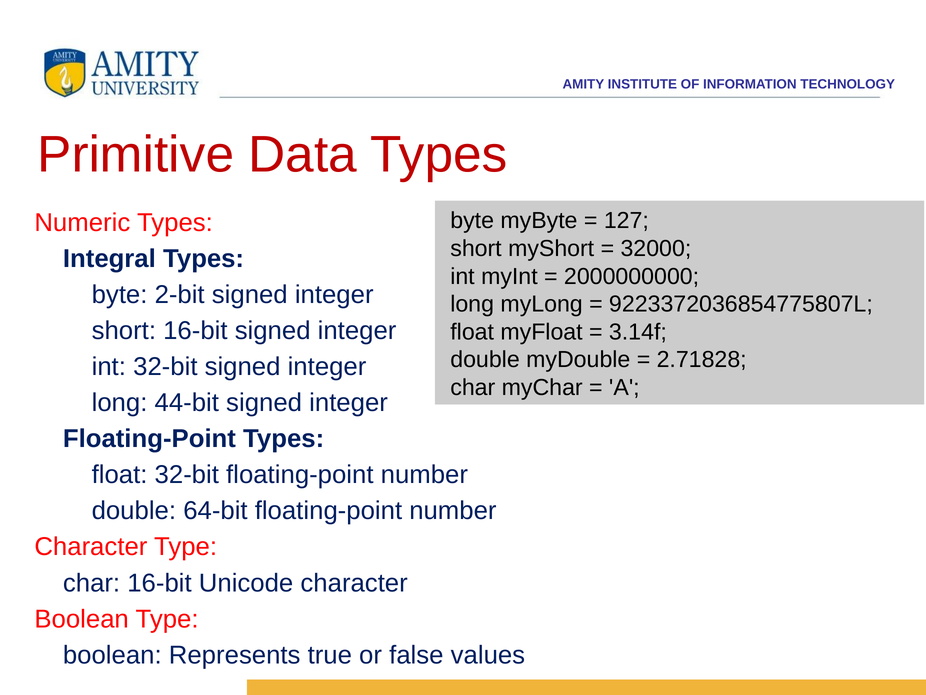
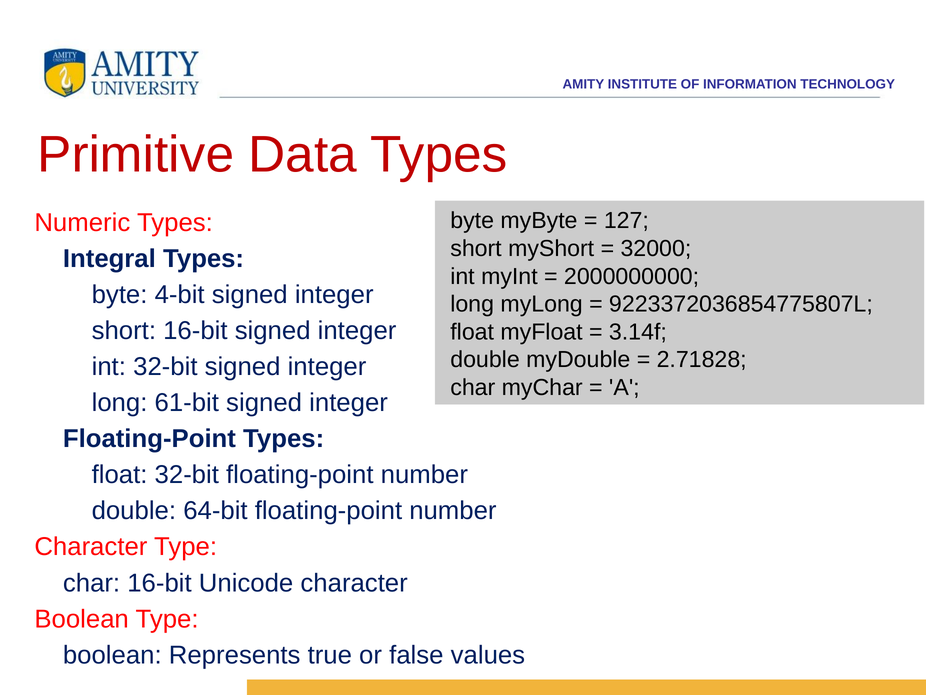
2-bit: 2-bit -> 4-bit (180, 294)
44-bit: 44-bit -> 61-bit (187, 403)
